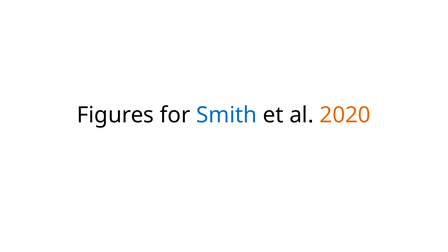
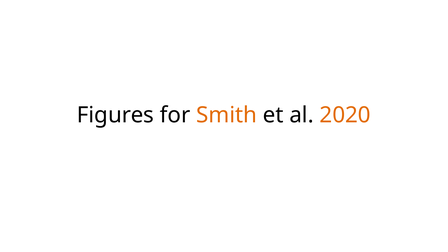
Smith colour: blue -> orange (227, 115)
